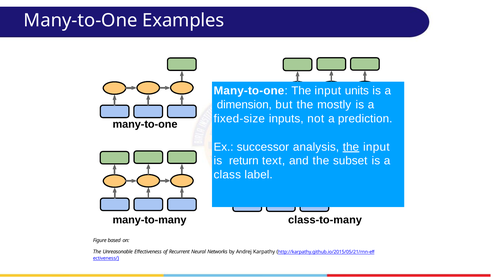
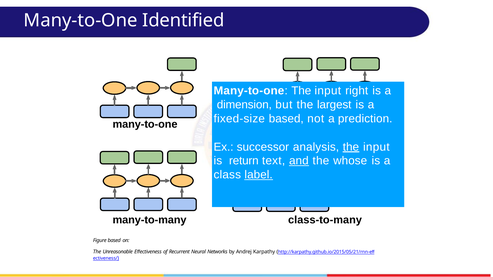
Examples: Examples -> Identified (183, 21)
units: units -> right (357, 91)
mostly: mostly -> largest (334, 105)
fixed-size inputs: inputs -> based (286, 119)
and underline: none -> present (299, 161)
subset: subset -> whose (350, 161)
label underline: none -> present (259, 175)
